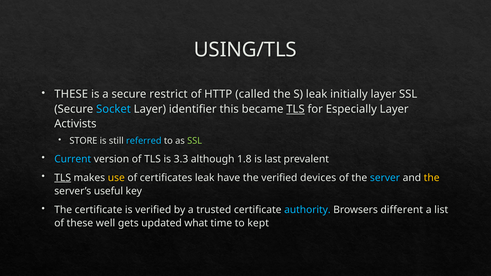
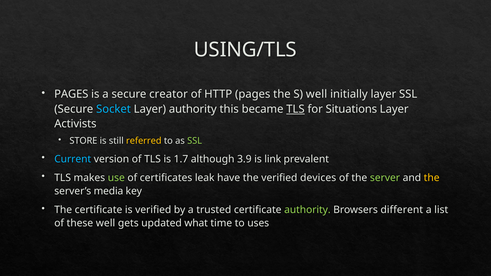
THESE: THESE -> PAGES (71, 94)
restrict: restrict -> creator (169, 94)
HTTP called: called -> pages (253, 94)
S leak: leak -> well (317, 94)
Layer identifier: identifier -> authority (193, 109)
Especially: Especially -> Situations (351, 109)
referred colour: light blue -> yellow (144, 141)
3.3: 3.3 -> 1.7 (181, 159)
1.8: 1.8 -> 3.9 (244, 159)
last: last -> link (273, 159)
TLS underline: present -> none (63, 178)
use colour: yellow -> light green (116, 178)
server colour: light blue -> light green (385, 178)
useful: useful -> media (108, 191)
authority colour: light blue -> light green (307, 210)
kept: kept -> uses (258, 223)
